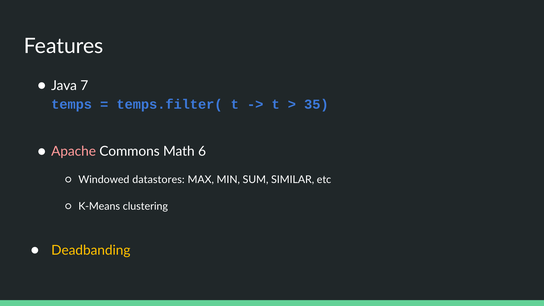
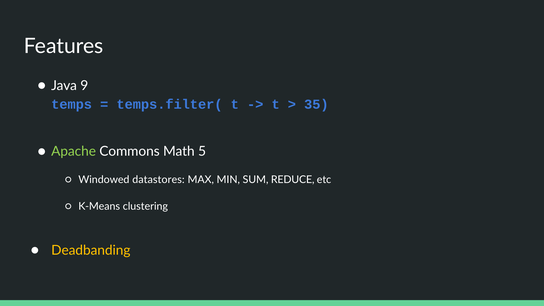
7: 7 -> 9 (84, 86)
Apache colour: pink -> light green (74, 151)
6: 6 -> 5 (202, 151)
SIMILAR: SIMILAR -> REDUCE (293, 180)
